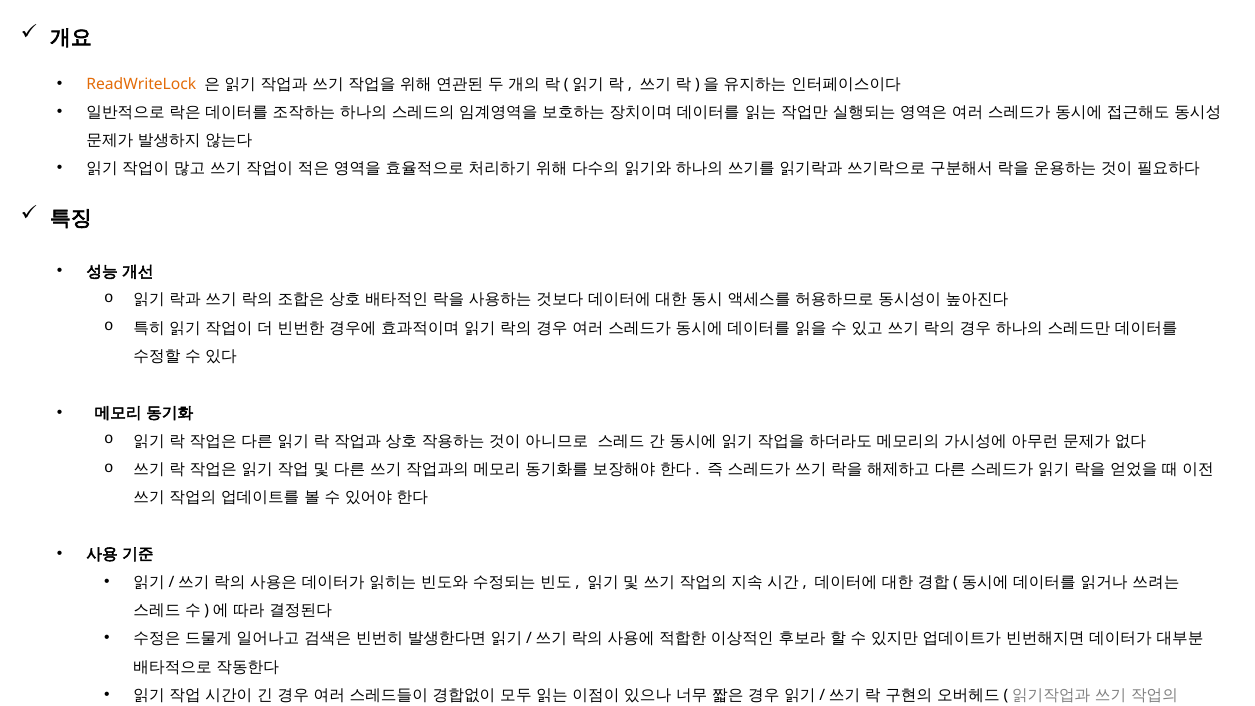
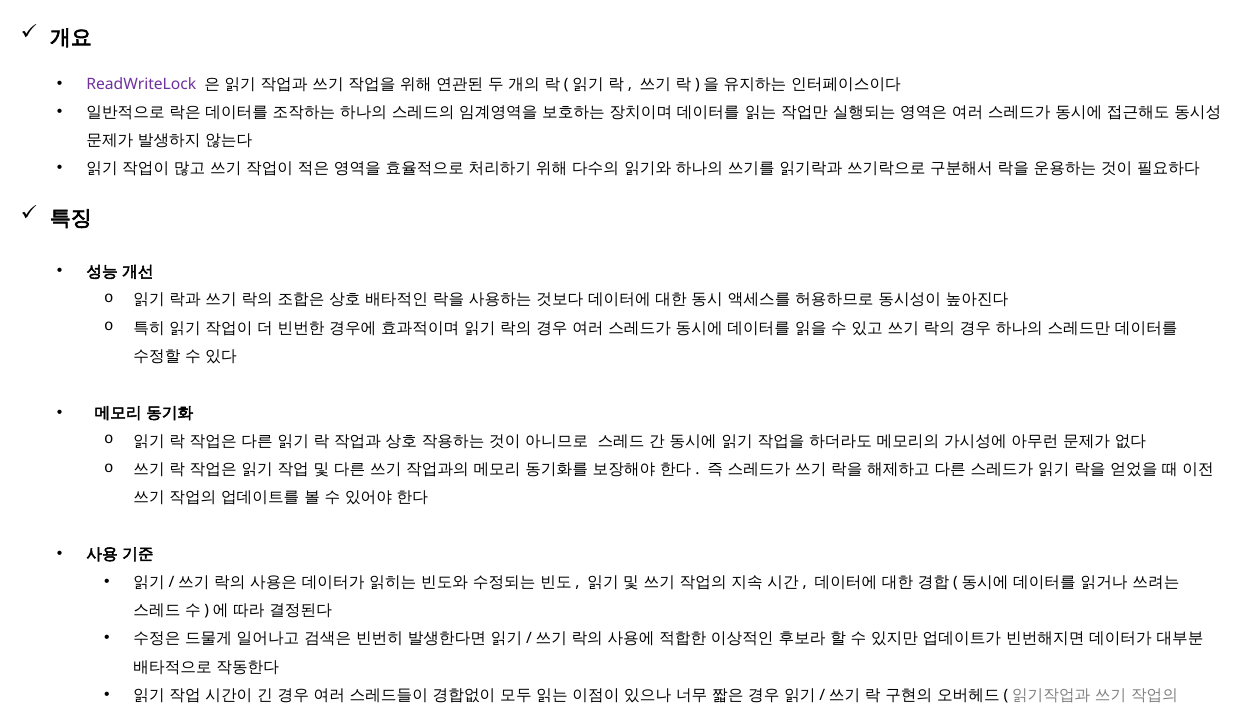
ReadWriteLock colour: orange -> purple (141, 84)
